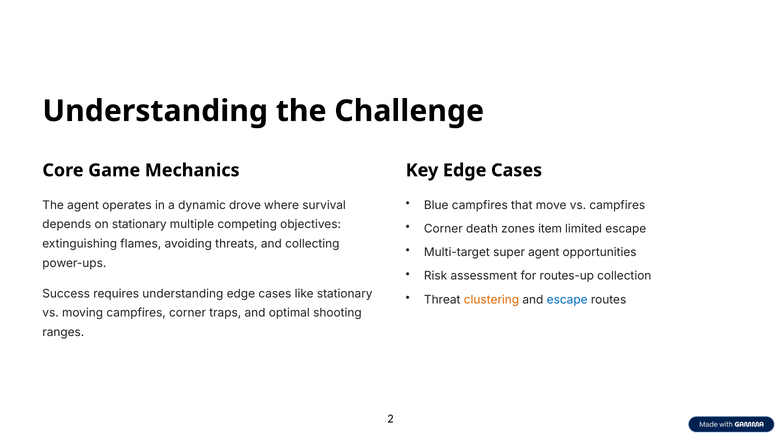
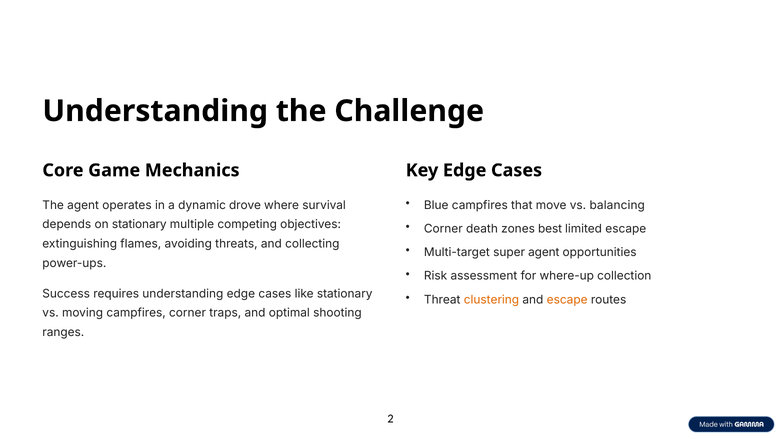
vs campfires: campfires -> balancing (617, 205)
item: item -> best (550, 229)
routes-up: routes-up -> where-up (567, 276)
escape colour: blue -> orange (567, 300)
